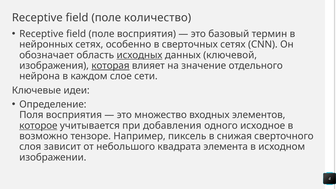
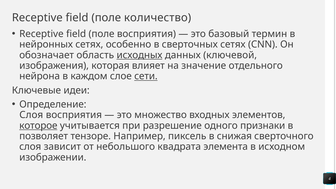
которая underline: present -> none (110, 66)
сети underline: none -> present (146, 76)
Поля: Поля -> Слоя (31, 115)
добавления: добавления -> разрешение (172, 126)
исходное: исходное -> признаки (263, 126)
возможно: возможно -> позволяет (44, 136)
